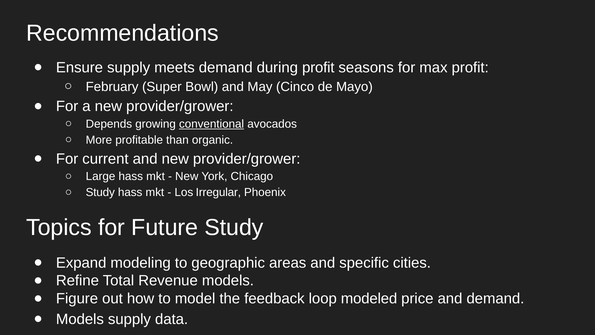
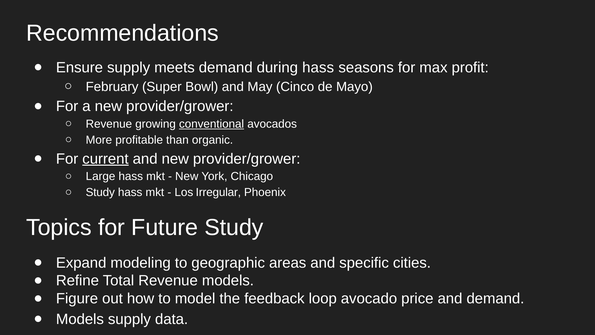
during profit: profit -> hass (318, 67)
Depends: Depends -> Revenue (109, 124)
current underline: none -> present (105, 159)
modeled: modeled -> avocado (369, 298)
